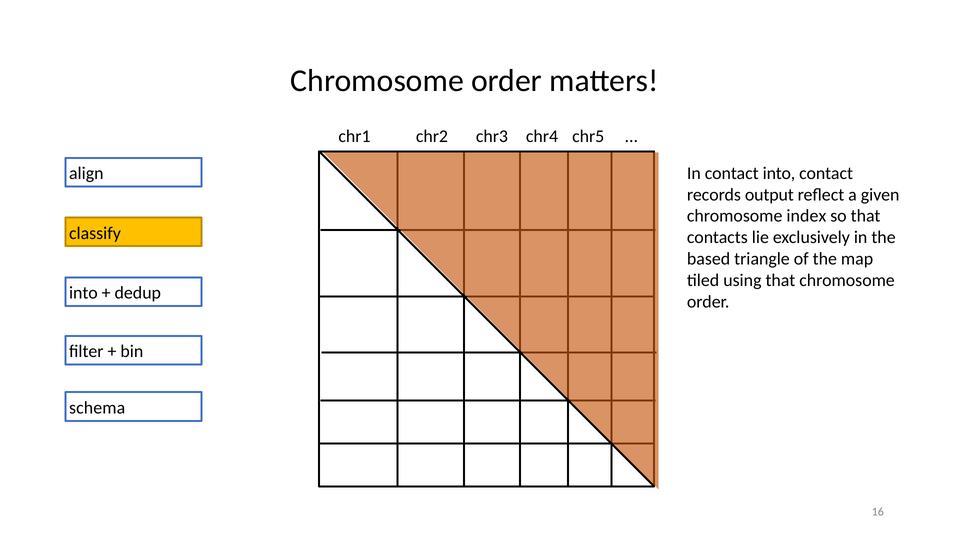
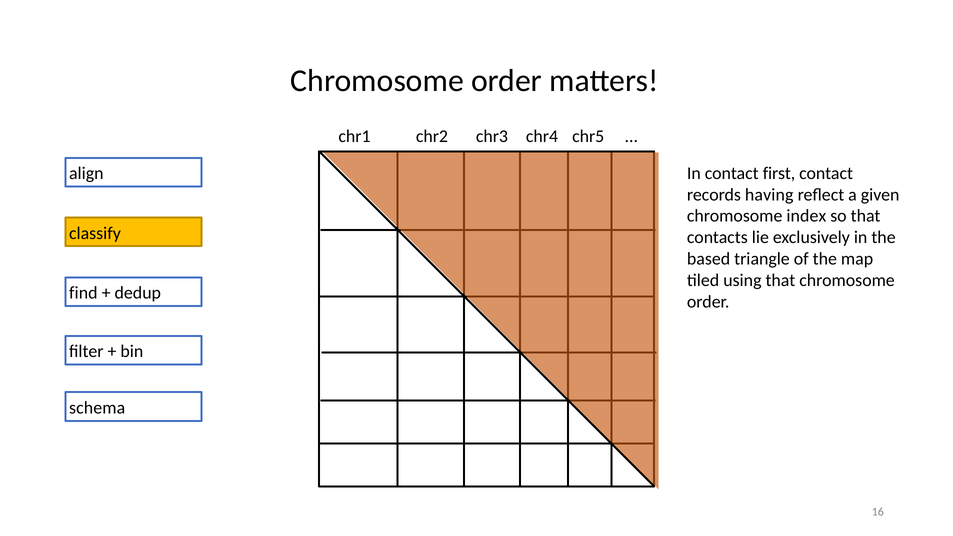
contact into: into -> first (779, 173)
output: output -> having (769, 195)
into: into -> find (83, 293)
